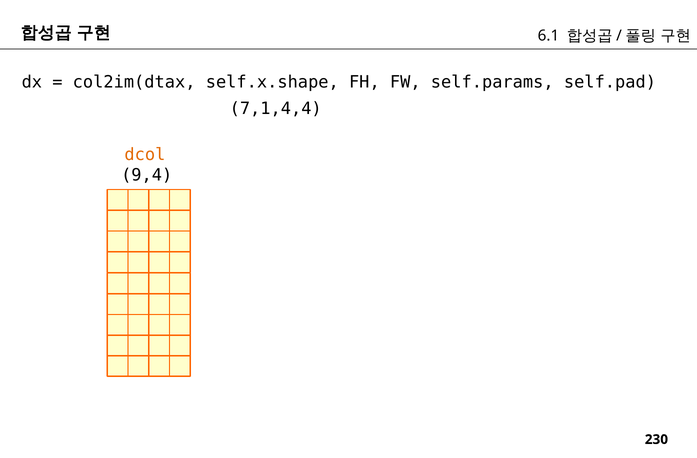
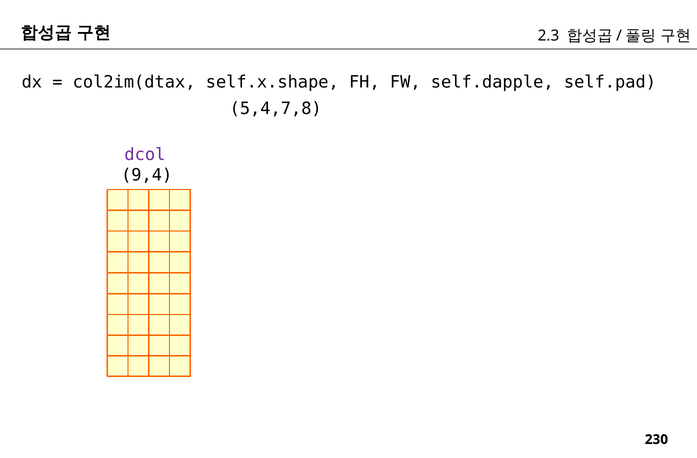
6.1: 6.1 -> 2.3 (548, 36)
self.params: self.params -> self.dapple (492, 82)
7,1,4,4: 7,1,4,4 -> 5,4,7,8 (276, 108)
dcol colour: orange -> purple (145, 154)
